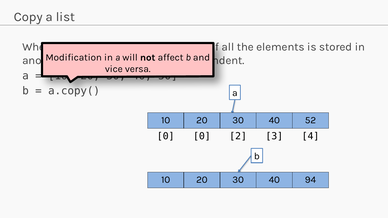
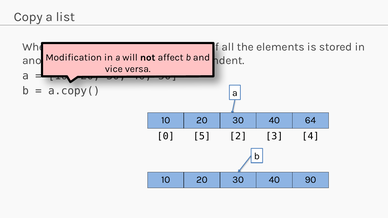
52: 52 -> 64 (310, 120)
0 0: 0 -> 5 (202, 136)
94: 94 -> 90 (311, 180)
